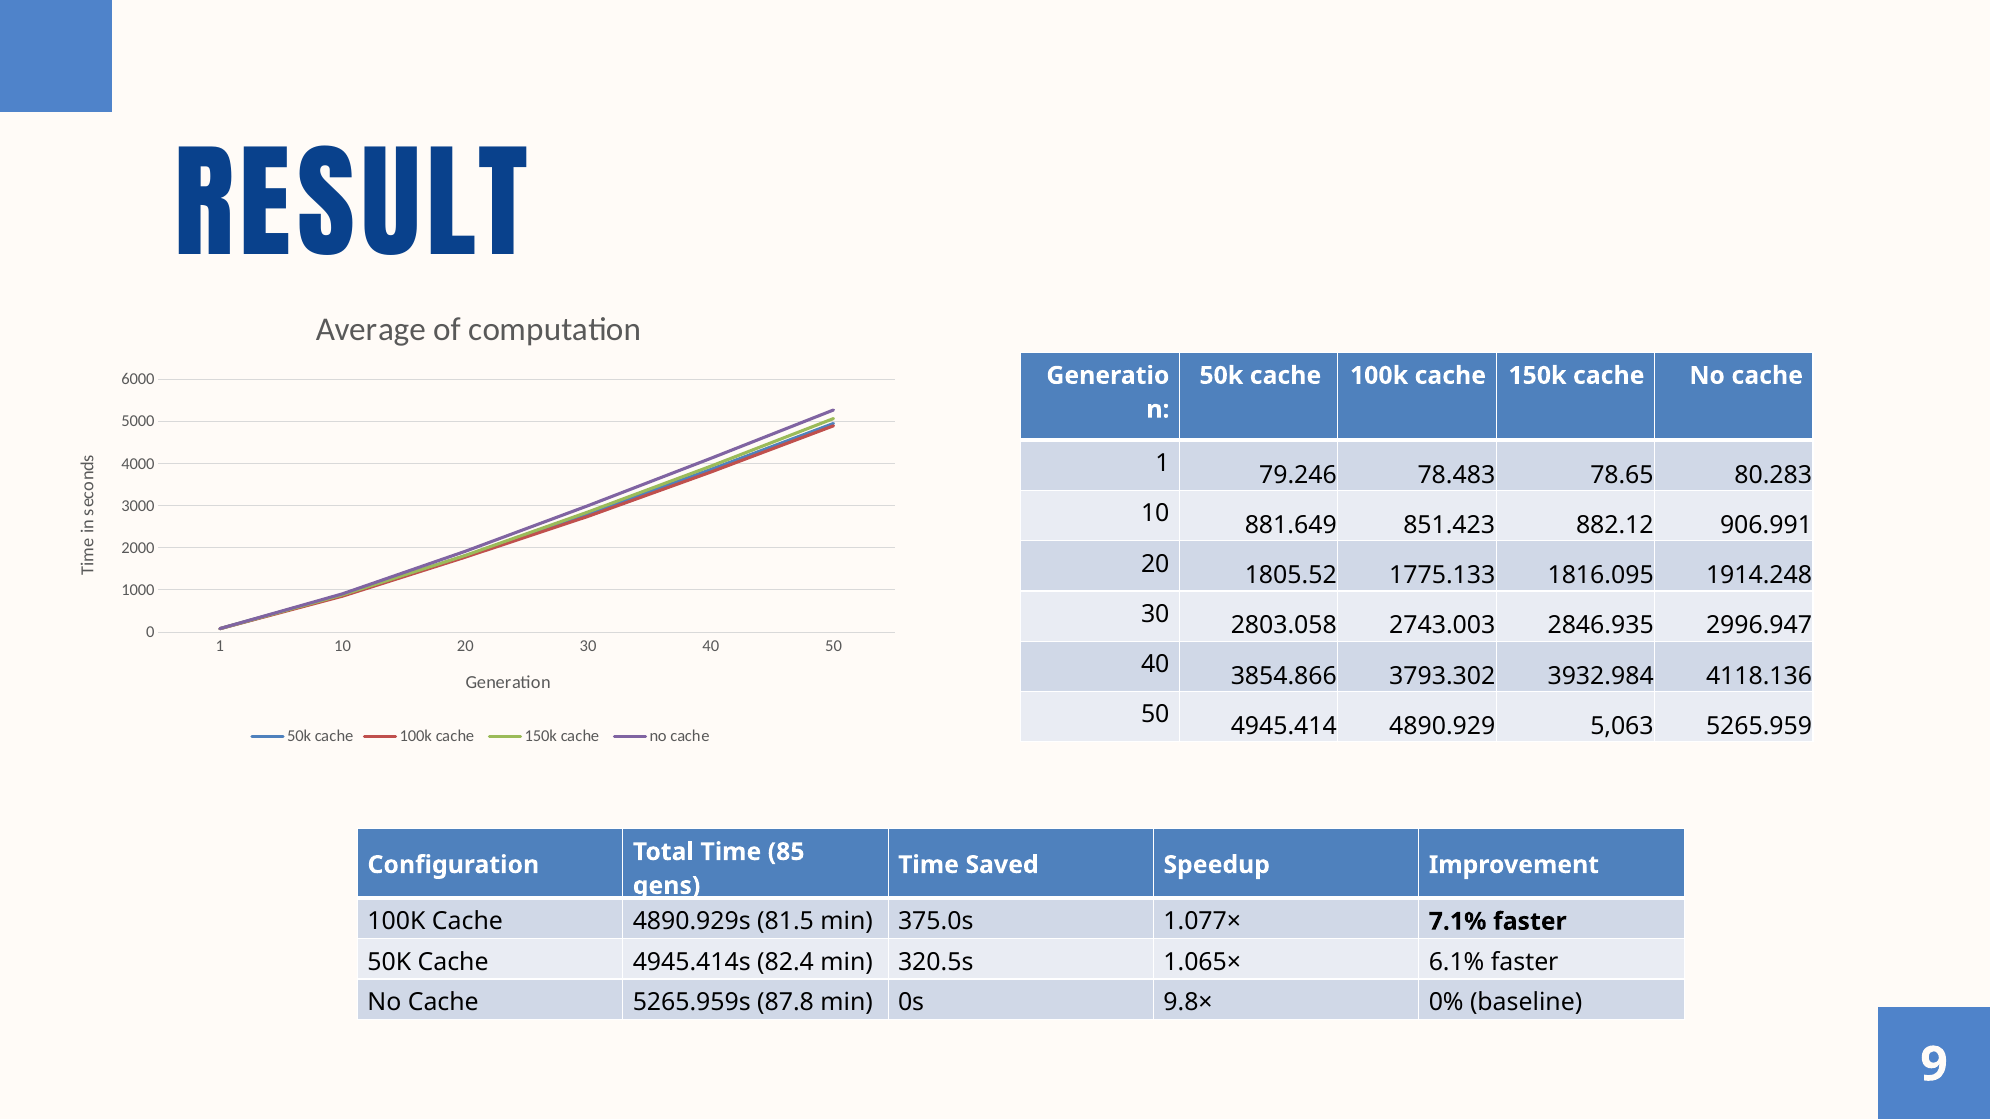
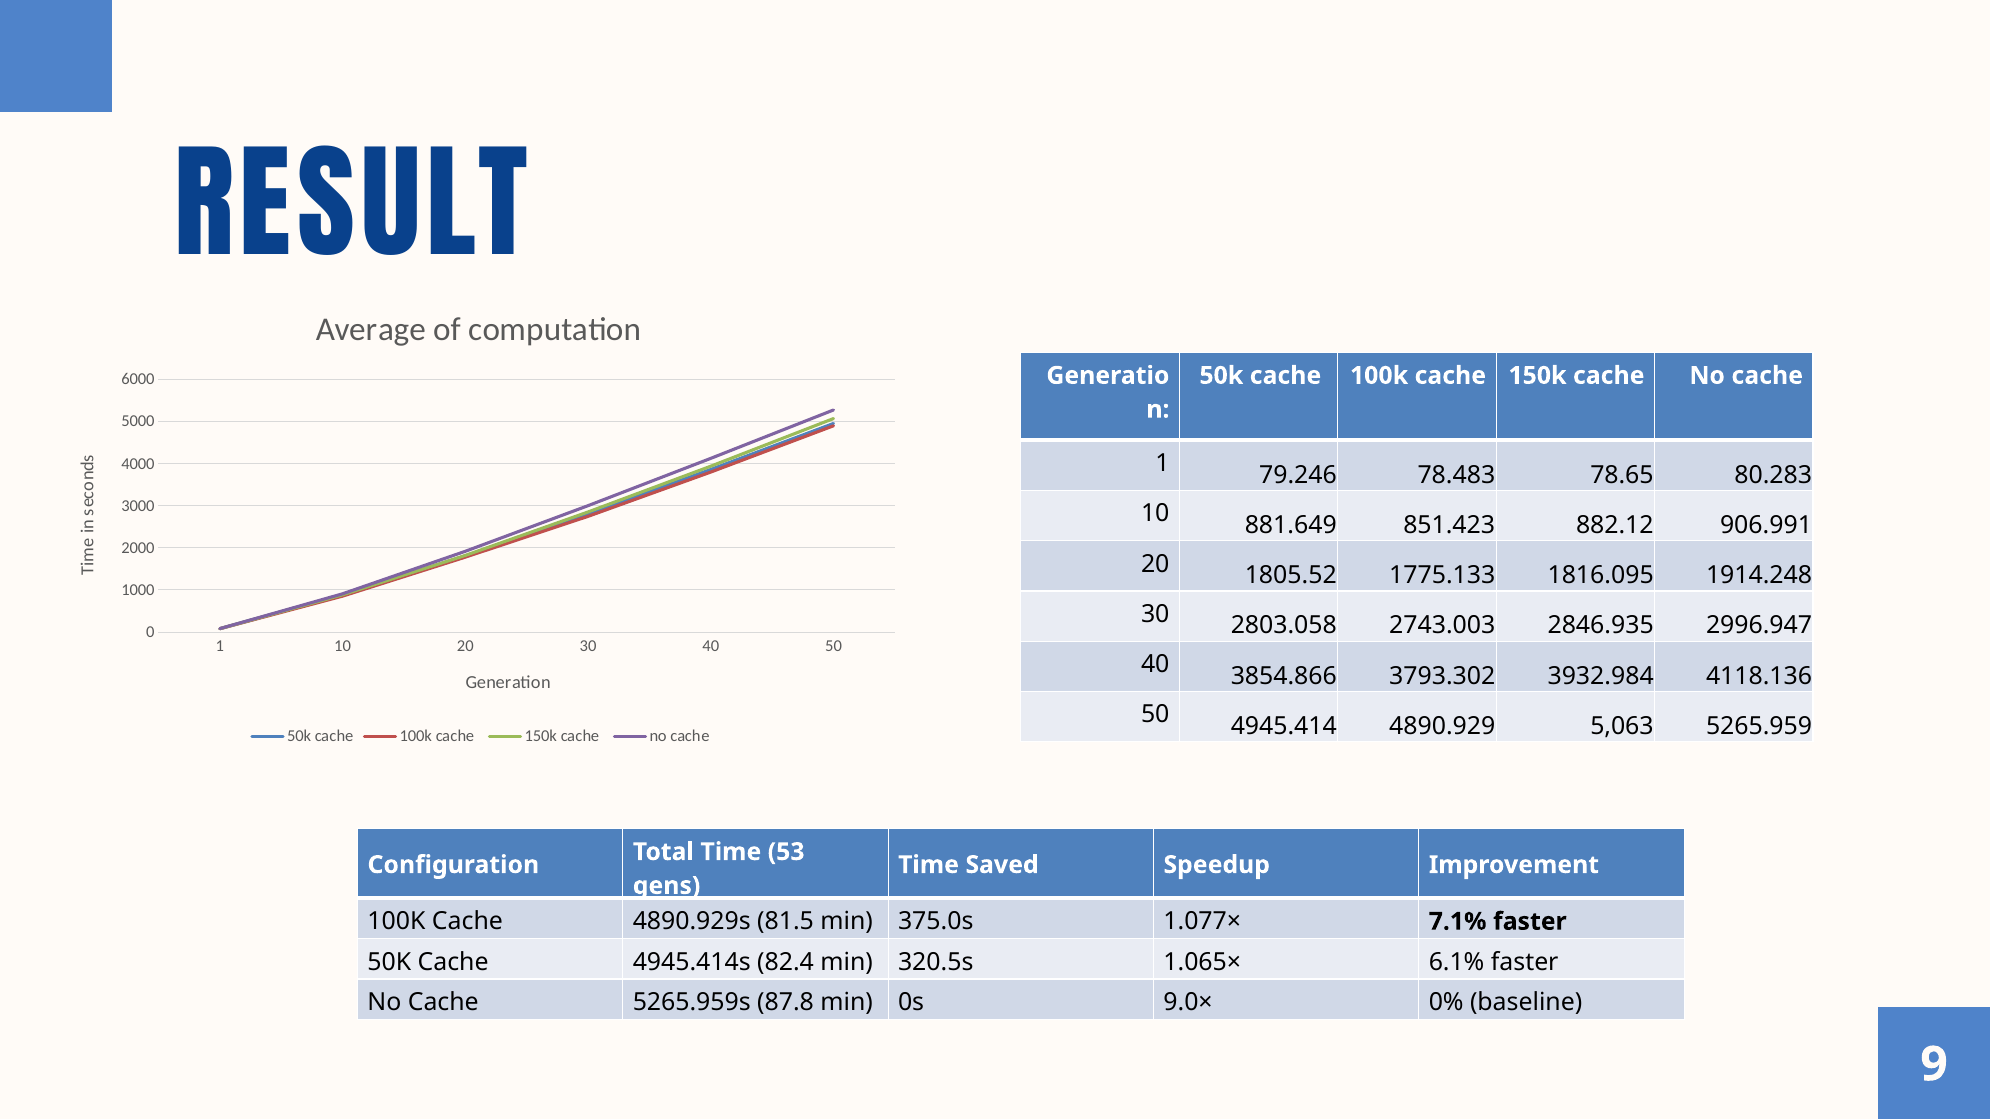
85: 85 -> 53 (786, 852)
9.8×: 9.8× -> 9.0× (1188, 1003)
